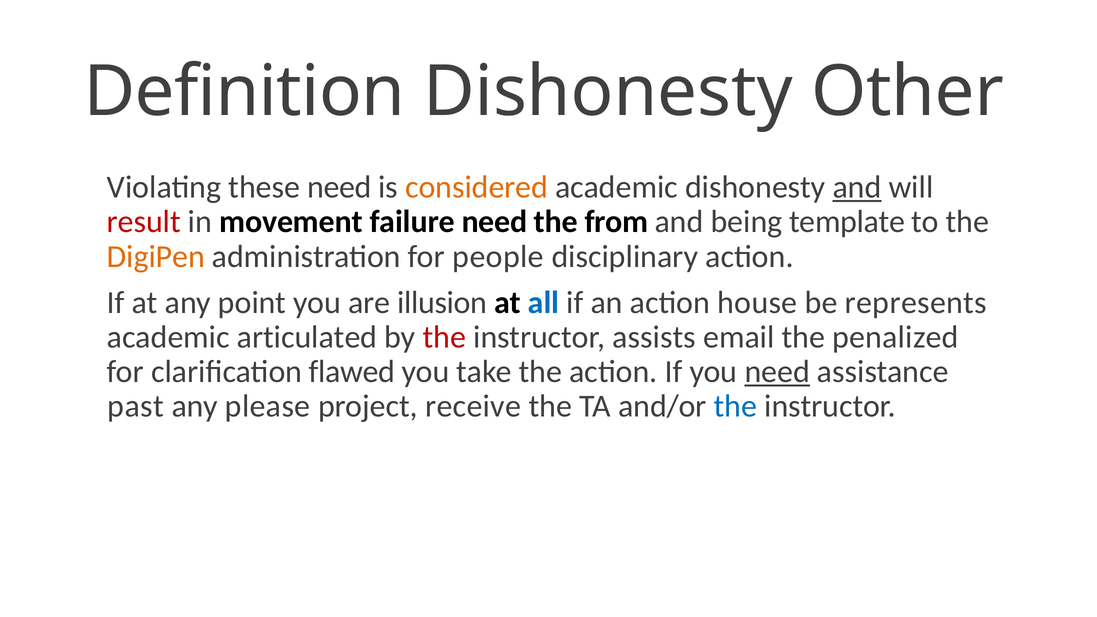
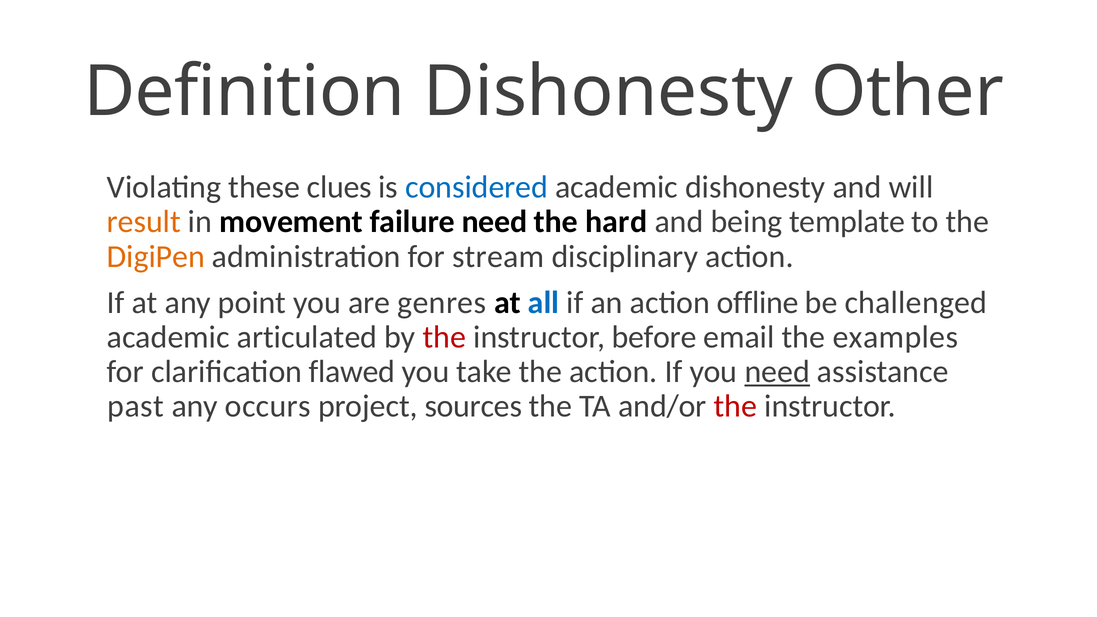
these need: need -> clues (339, 187)
considered colour: orange -> blue (477, 187)
and underline: present -> none (857, 187)
result colour: red -> orange (144, 222)
from: from -> hard (616, 222)
people: people -> stream (498, 256)
illusion: illusion -> genres (442, 302)
house: house -> offline (758, 302)
represents: represents -> challenged (916, 302)
assists: assists -> before (654, 337)
penalized: penalized -> examples (895, 337)
please: please -> occurs (268, 406)
receive: receive -> sources (473, 406)
the colour: blue -> red (735, 406)
